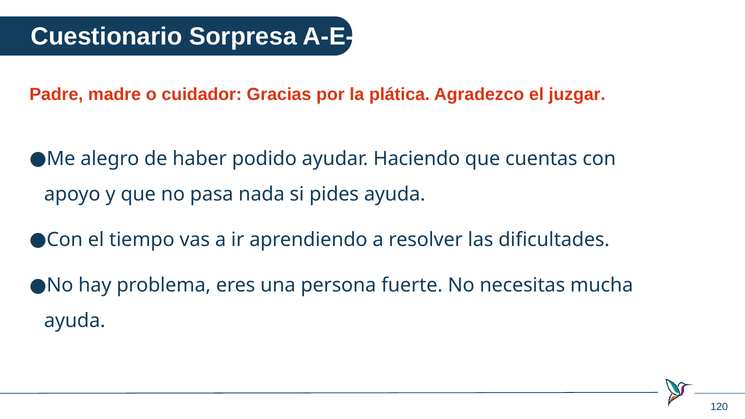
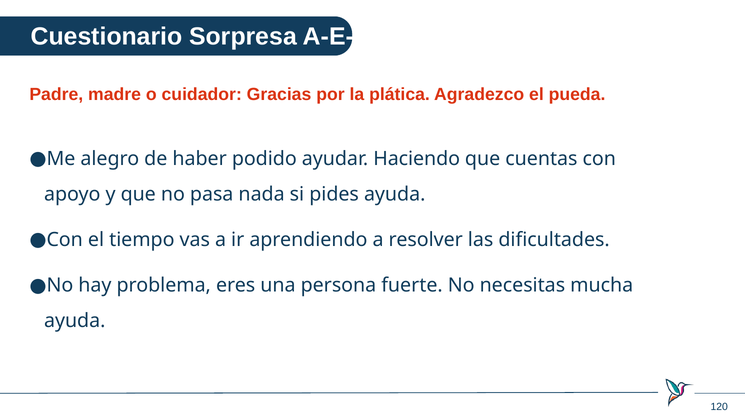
juzgar: juzgar -> pueda (577, 95)
